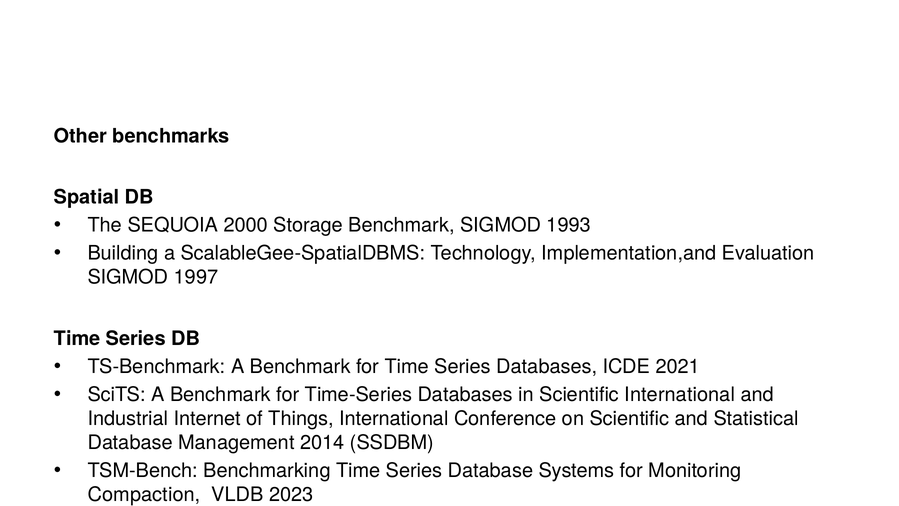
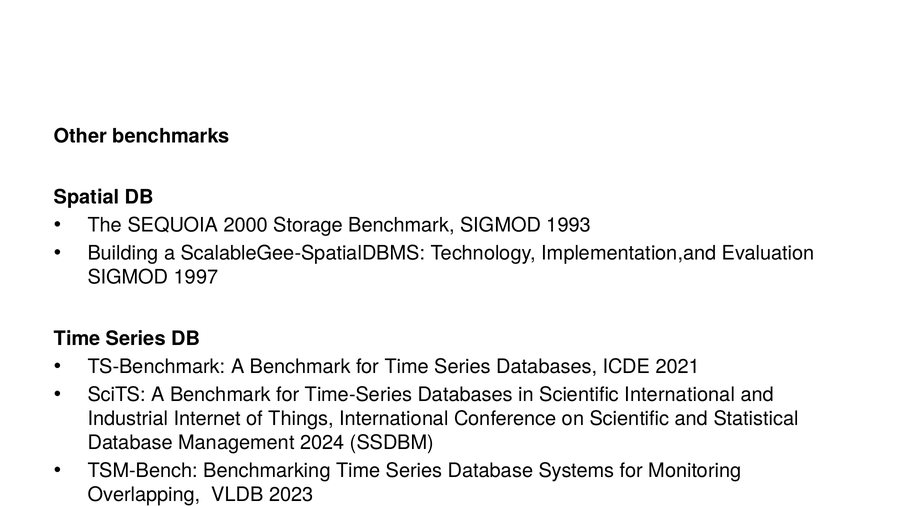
Management 2014: 2014 -> 2024 (322, 442)
Compaction: Compaction -> Overlapping (144, 494)
